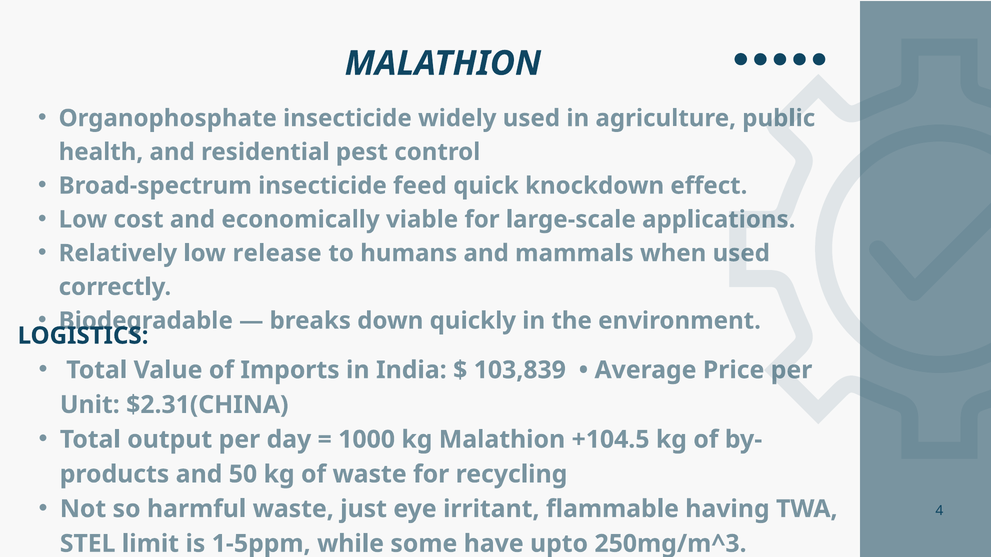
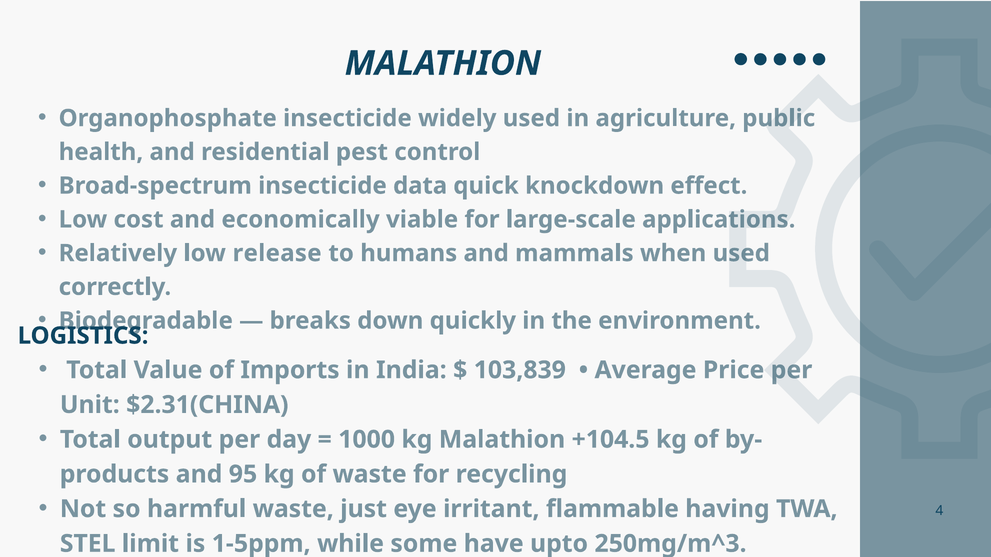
feed: feed -> data (420, 186)
50: 50 -> 95 (243, 475)
